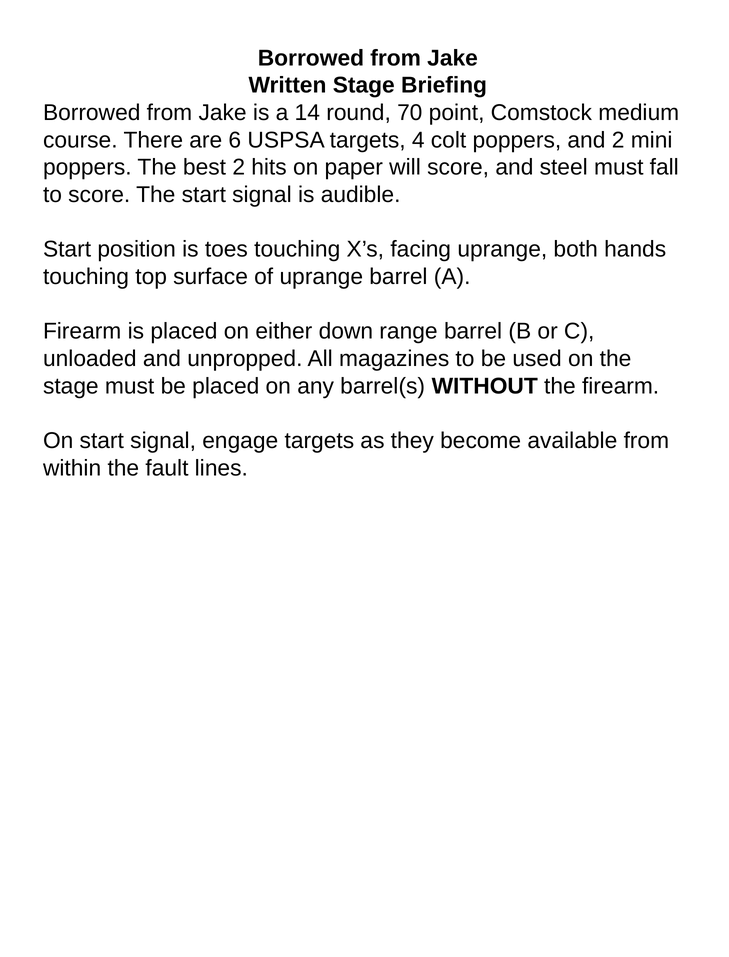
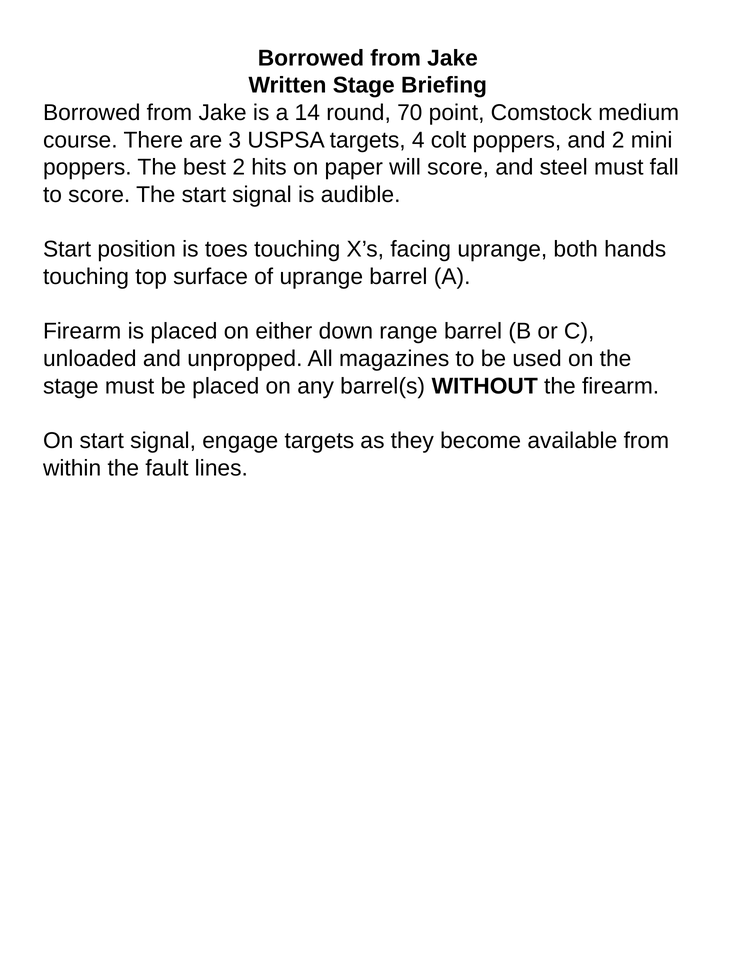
6: 6 -> 3 (235, 140)
